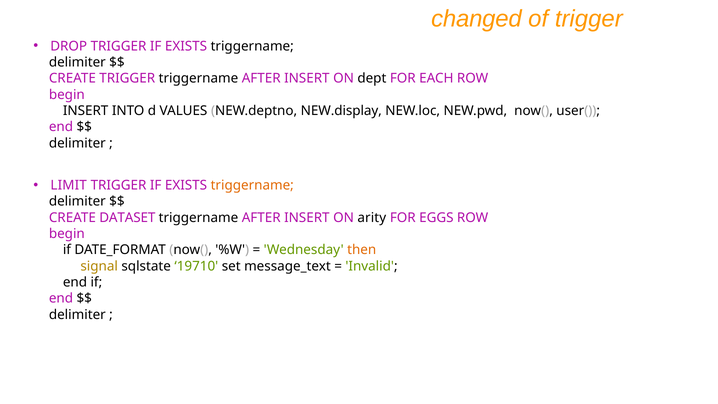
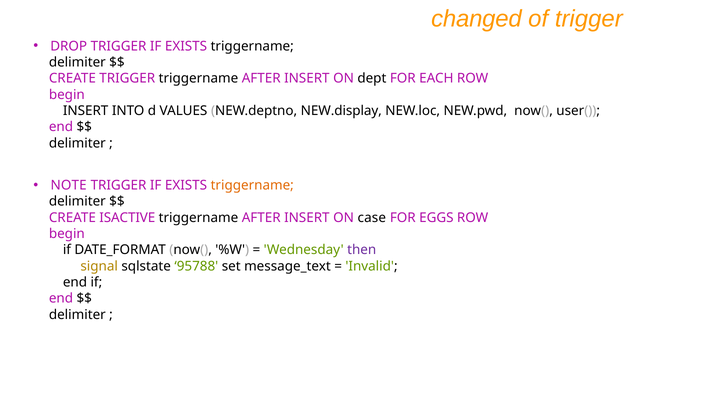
LIMIT: LIMIT -> NOTE (69, 185)
DATASET: DATASET -> ISACTIVE (127, 218)
arity: arity -> case (372, 218)
then colour: orange -> purple (362, 250)
19710: 19710 -> 95788 (196, 266)
